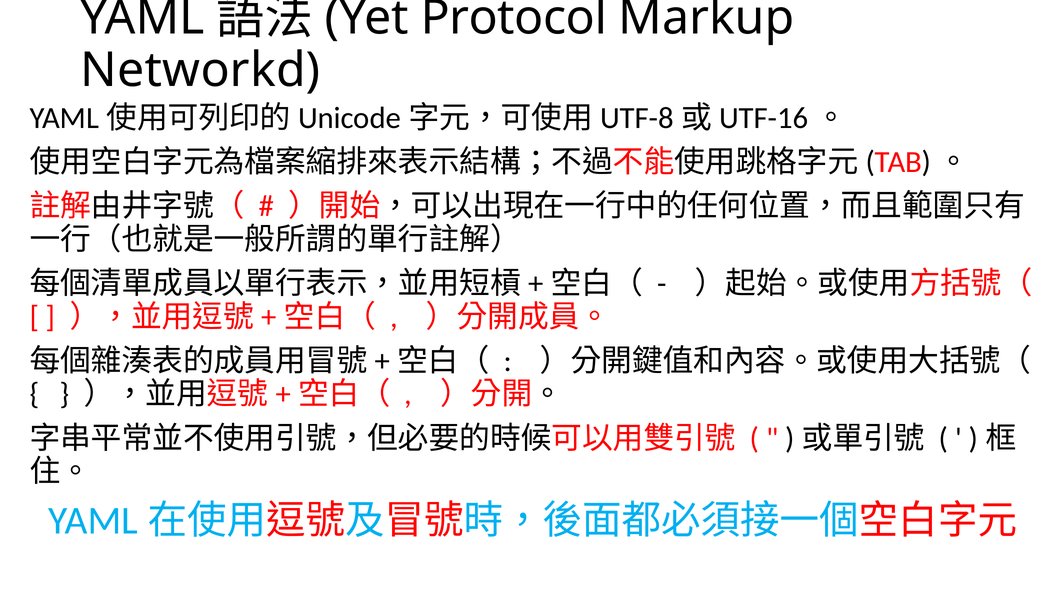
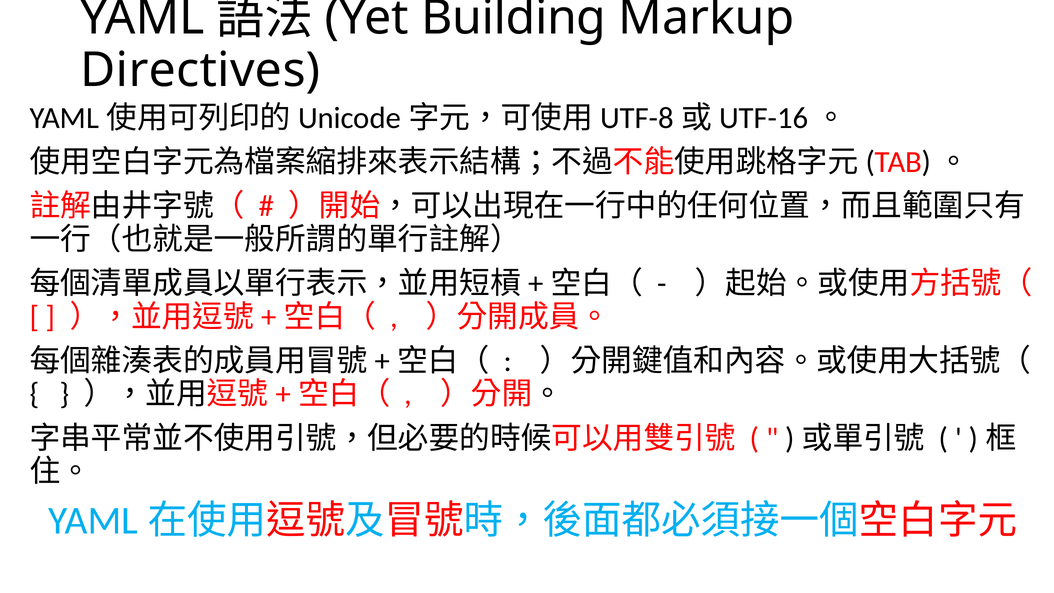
Protocol: Protocol -> Building (514, 18)
Networkd: Networkd -> Directives (200, 70)
